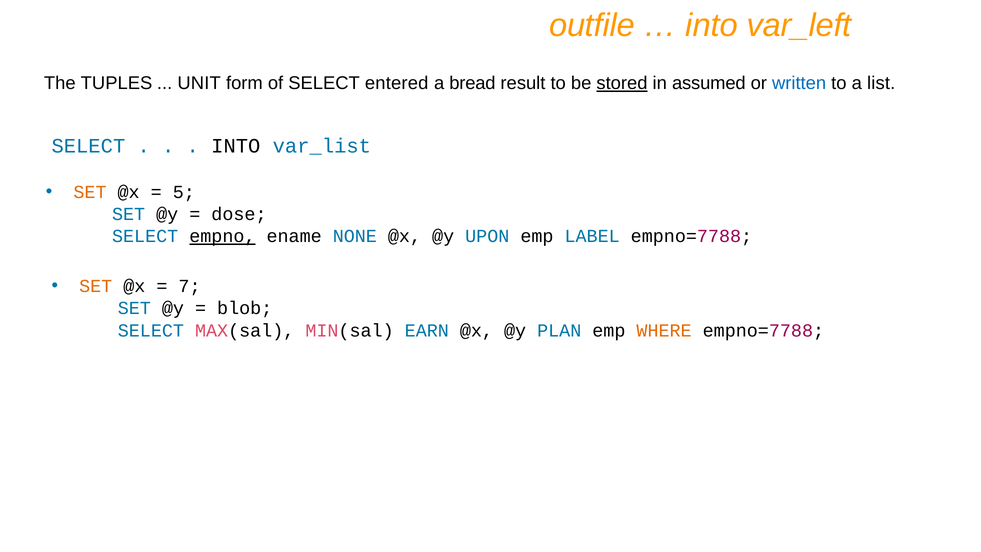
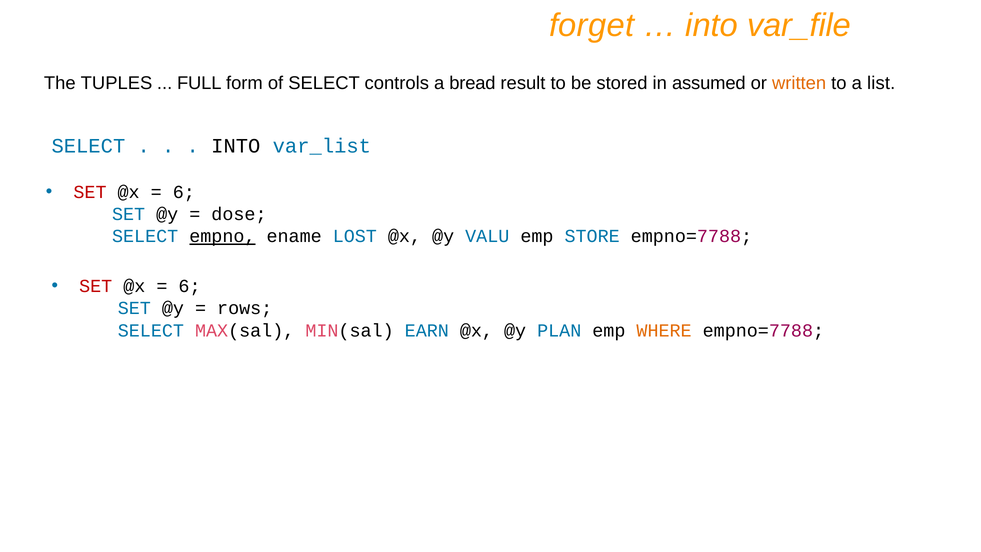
outfile: outfile -> forget (592, 26)
var_left: var_left -> var_file (799, 26)
UNIT: UNIT -> FULL (199, 83)
entered: entered -> controls (397, 83)
stored underline: present -> none (622, 83)
written colour: blue -> orange (799, 83)
SET colour: orange -> red (90, 192)
5: 5 -> 6 (184, 192)
NONE: NONE -> LOST (355, 236)
UPON: UPON -> VALU (487, 236)
LABEL: LABEL -> STORE (592, 236)
SET colour: orange -> red (96, 286)
7: 7 -> 6 (190, 286)
blob: blob -> rows (245, 308)
